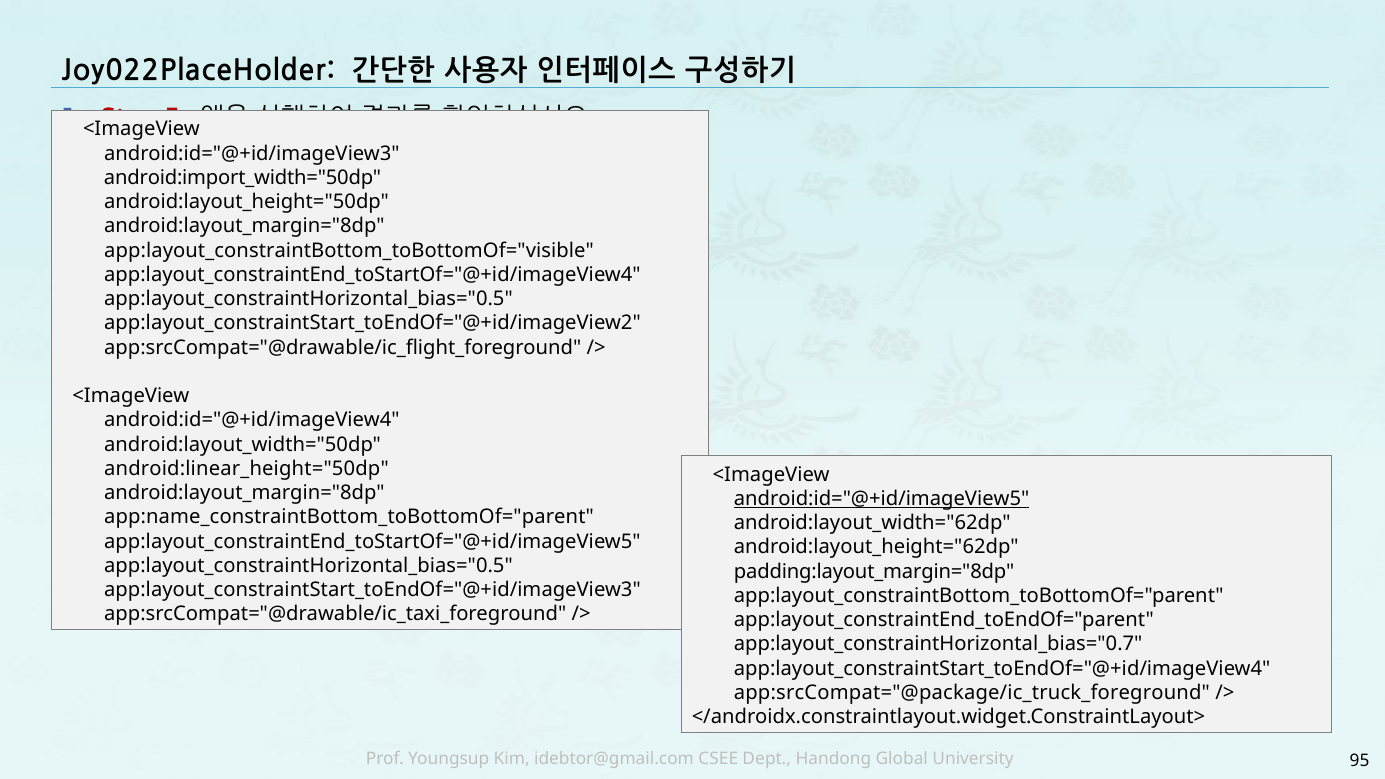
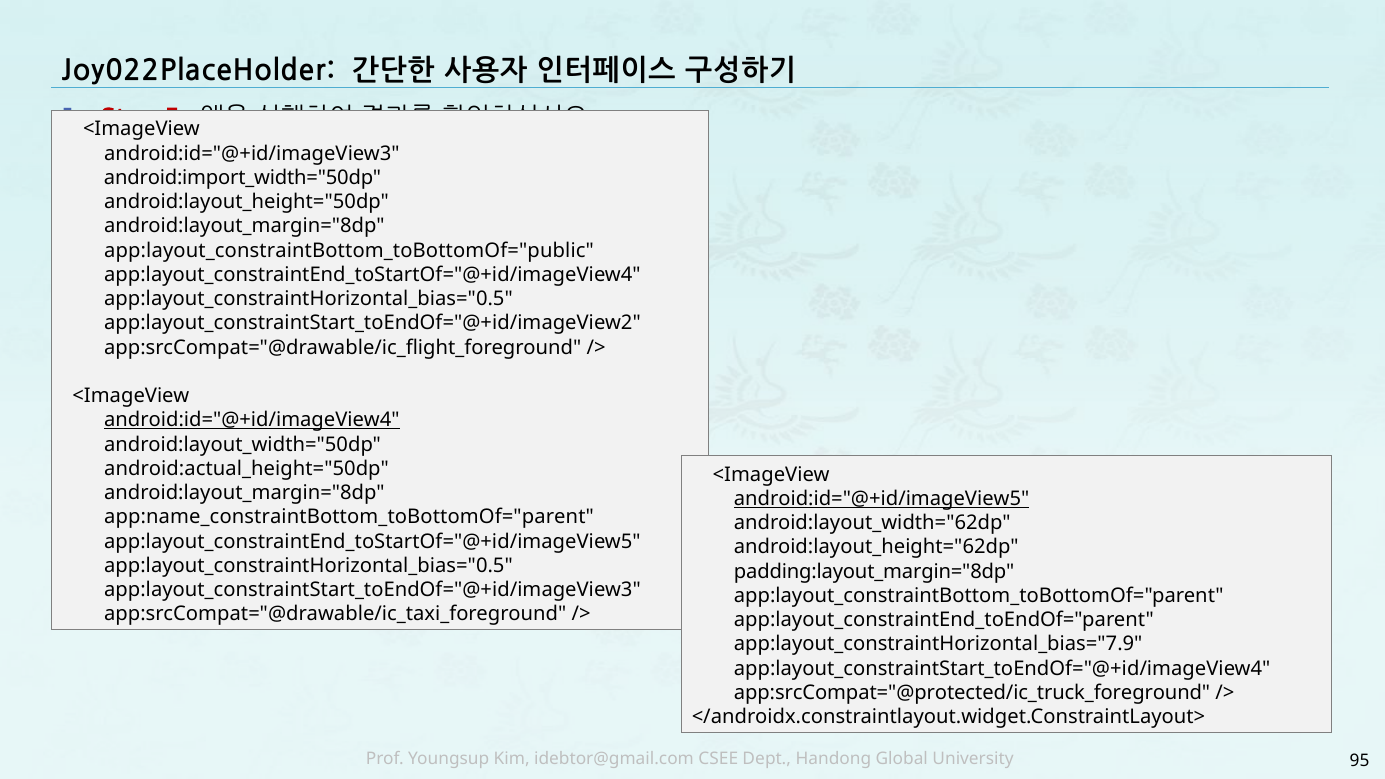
app:layout_constraintBottom_toBottomOf="visible: app:layout_constraintBottom_toBottomOf="visible -> app:layout_constraintBottom_toBottomOf="public (349, 250)
android:id="@+id/imageView4 underline: none -> present (252, 420)
android:linear_height="50dp: android:linear_height="50dp -> android:actual_height="50dp (247, 469)
app:layout_constraintHorizontal_bias="0.7: app:layout_constraintHorizontal_bias="0.7 -> app:layout_constraintHorizontal_bias="7.9 (938, 644)
app:srcCompat="@package/ic_truck_foreground: app:srcCompat="@package/ic_truck_foreground -> app:srcCompat="@protected/ic_truck_foreground (972, 693)
